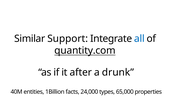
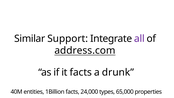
all colour: blue -> purple (139, 39)
quantity.com: quantity.com -> address.com (85, 50)
it after: after -> facts (81, 72)
